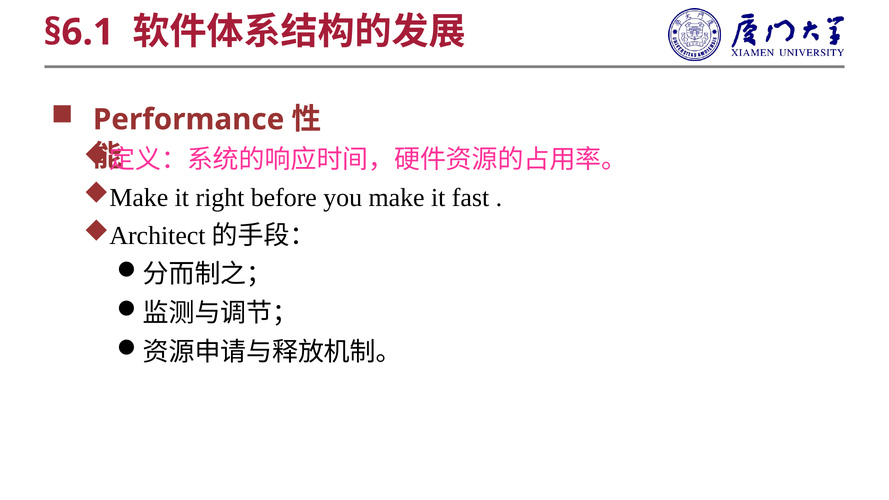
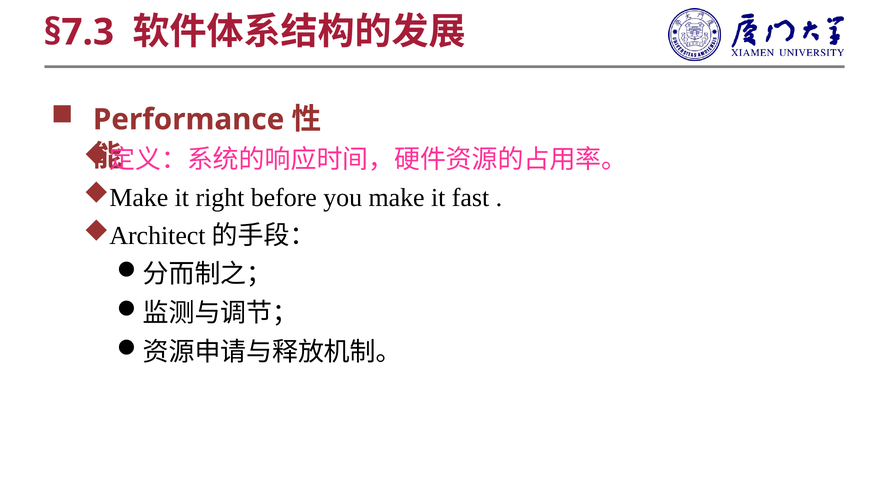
§6.1: §6.1 -> §7.3 (79, 32)
